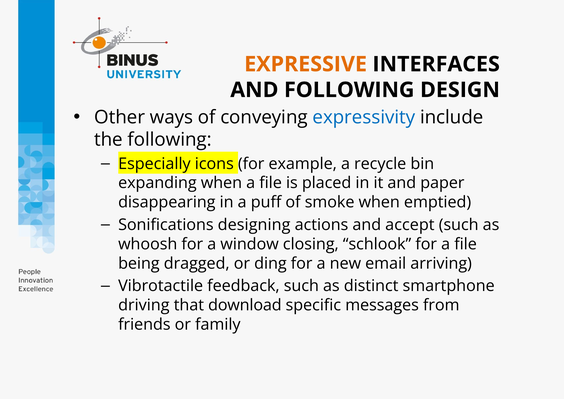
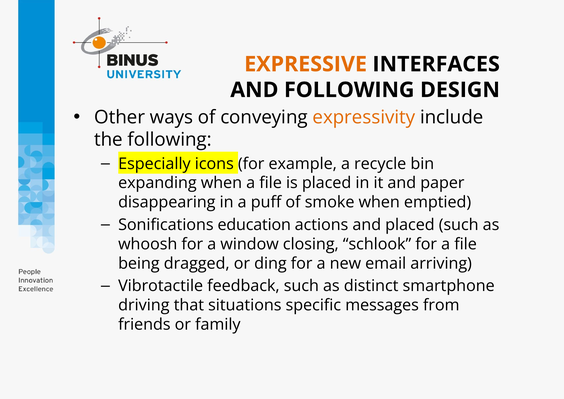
expressivity colour: blue -> orange (364, 117)
designing: designing -> education (254, 225)
and accept: accept -> placed (410, 225)
download: download -> situations (245, 305)
